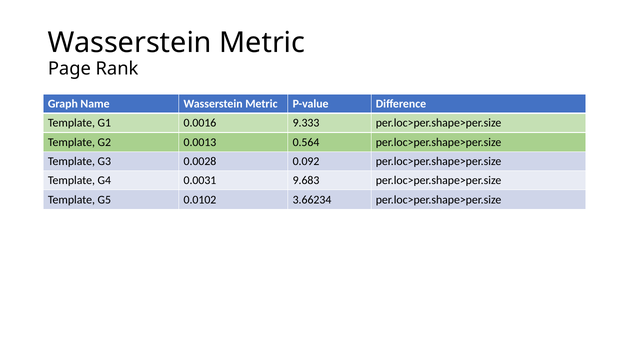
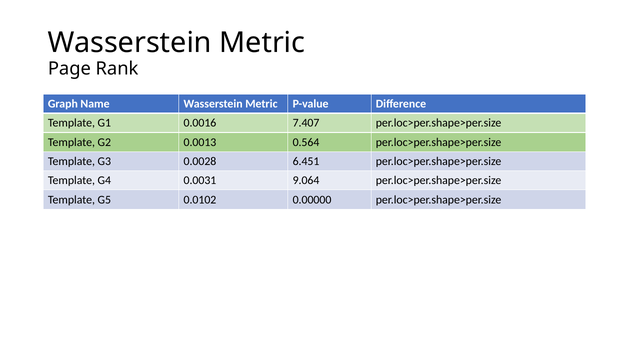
9.333: 9.333 -> 7.407 (306, 123)
0.092: 0.092 -> 6.451 (306, 161)
9.683: 9.683 -> 9.064 (306, 180)
3.66234: 3.66234 -> 0.00000 (312, 200)
